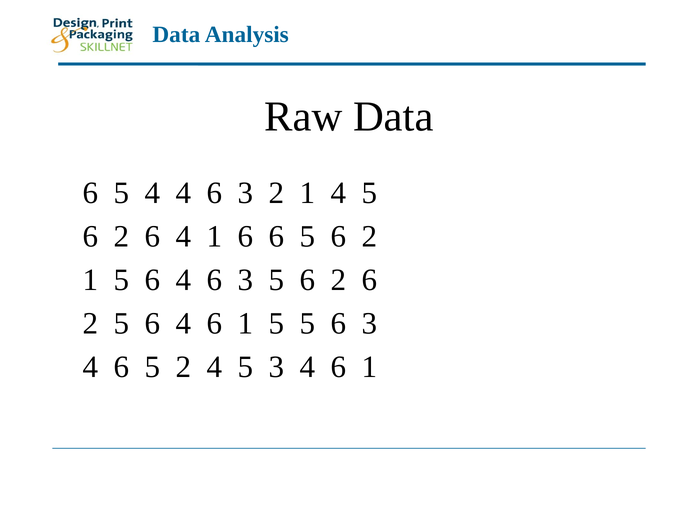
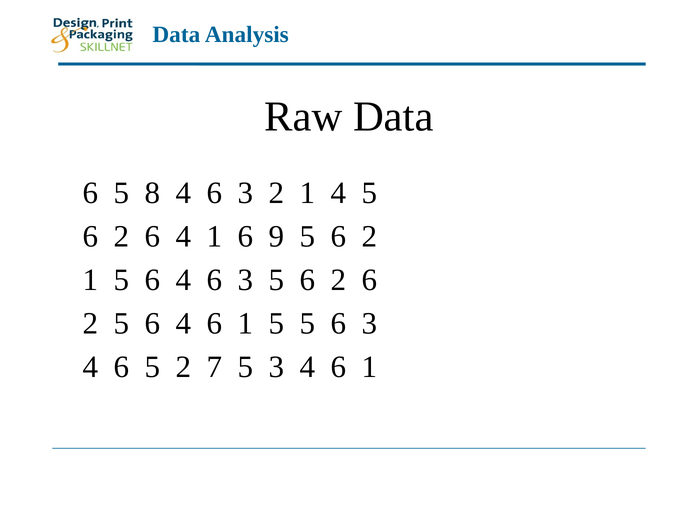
5 4: 4 -> 8 (152, 193)
6 6: 6 -> 9 (277, 236)
2 4: 4 -> 7 (214, 367)
